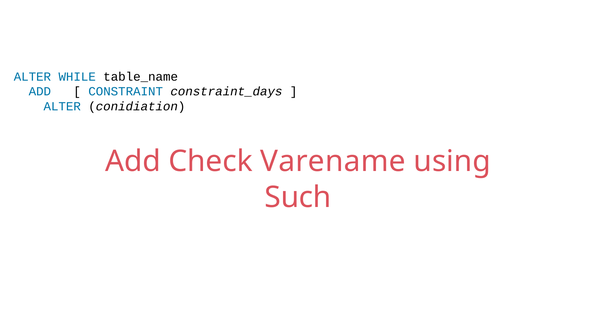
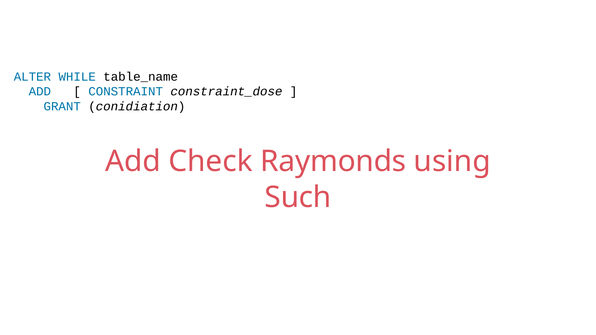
constraint_days: constraint_days -> constraint_dose (226, 92)
ALTER: ALTER -> GRANT (62, 107)
Varename: Varename -> Raymonds (333, 162)
